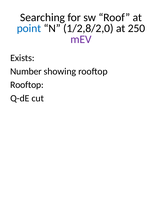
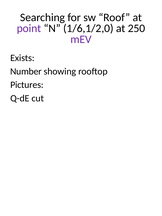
point colour: blue -> purple (29, 28)
1/2,8/2,0: 1/2,8/2,0 -> 1/6,1/2,0 (88, 28)
Rooftop: Rooftop -> Pictures (27, 85)
